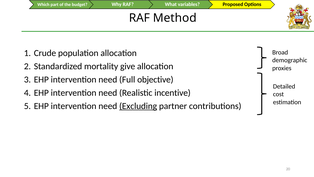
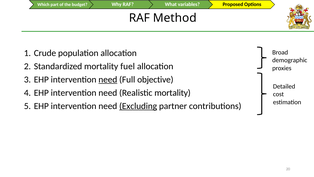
give: give -> fuel (128, 66)
need underline: none -> present (108, 79)
Realistic incentive: incentive -> mortality (173, 93)
